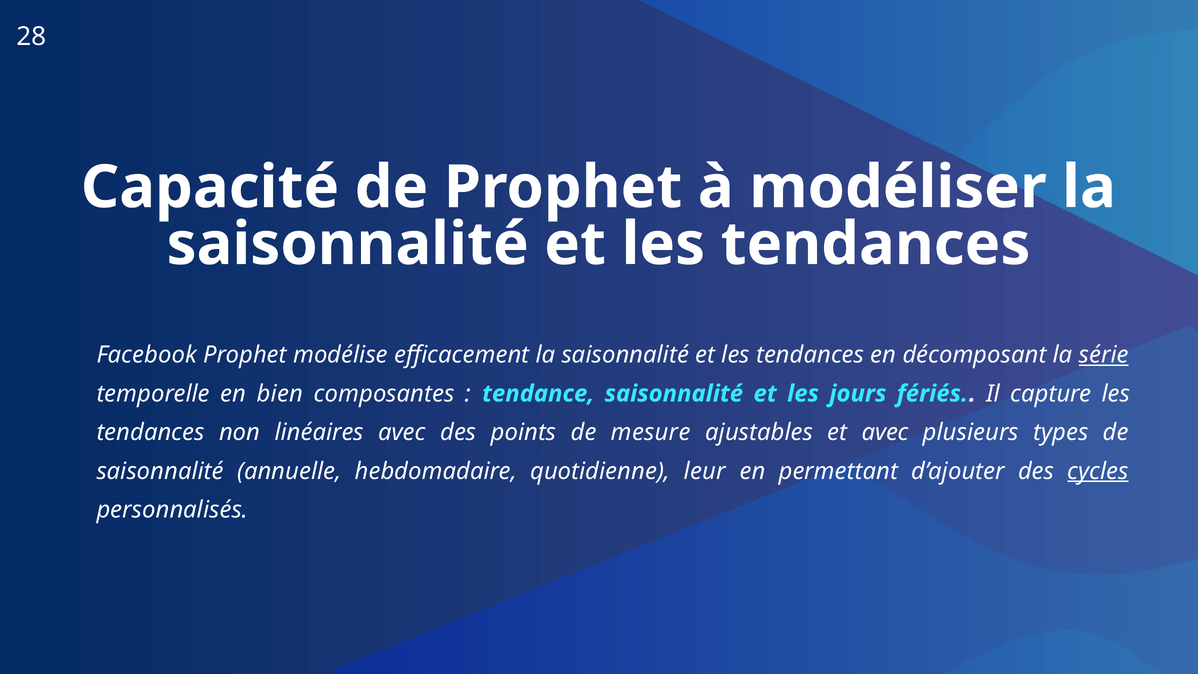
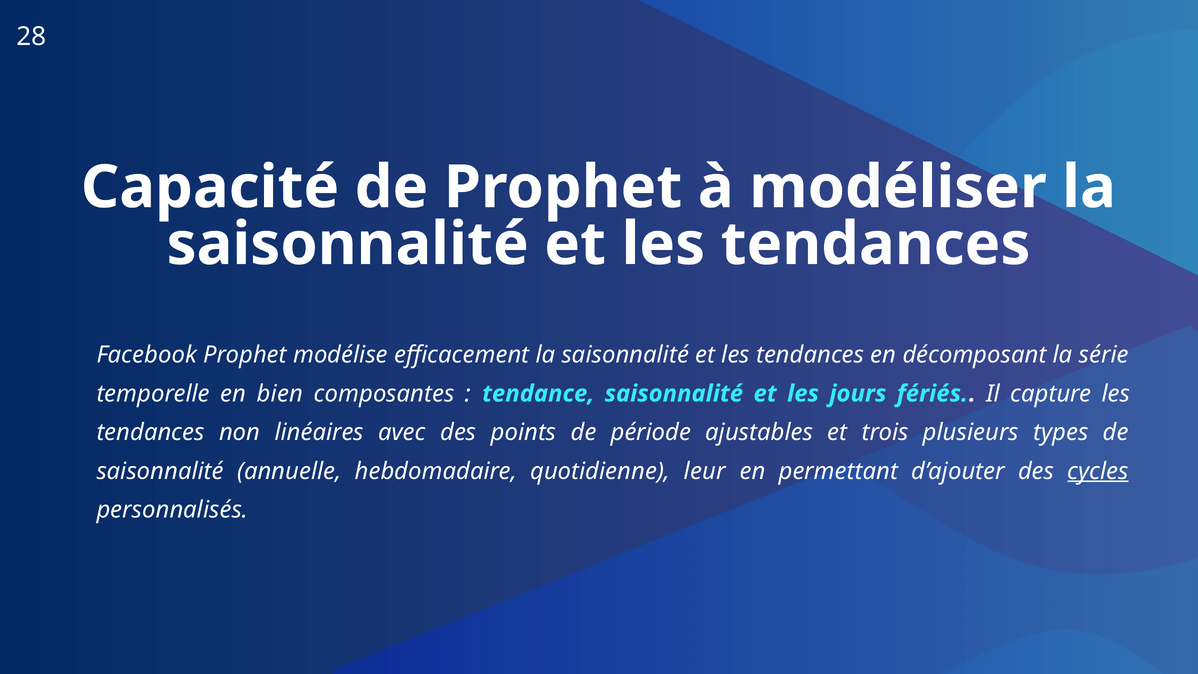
série underline: present -> none (1104, 355)
mesure: mesure -> période (651, 432)
et avec: avec -> trois (885, 432)
